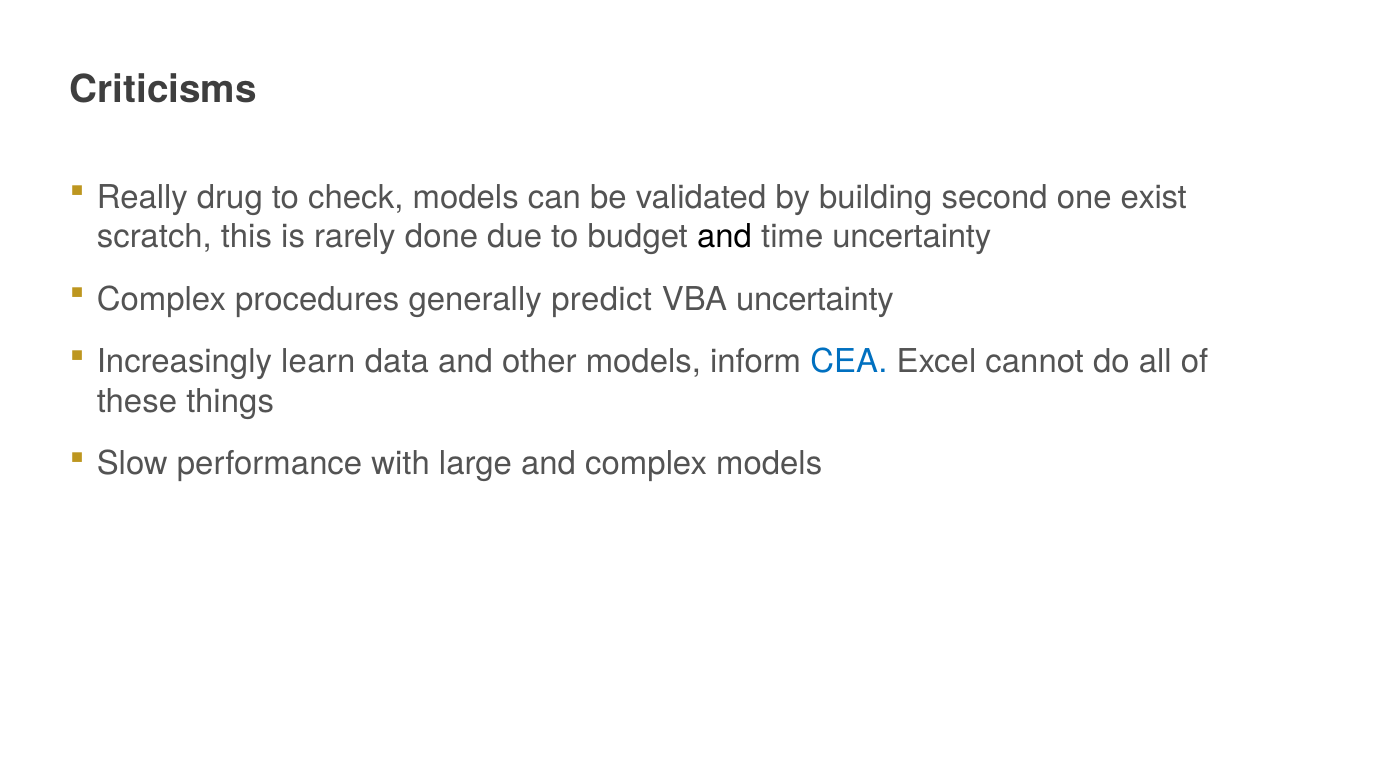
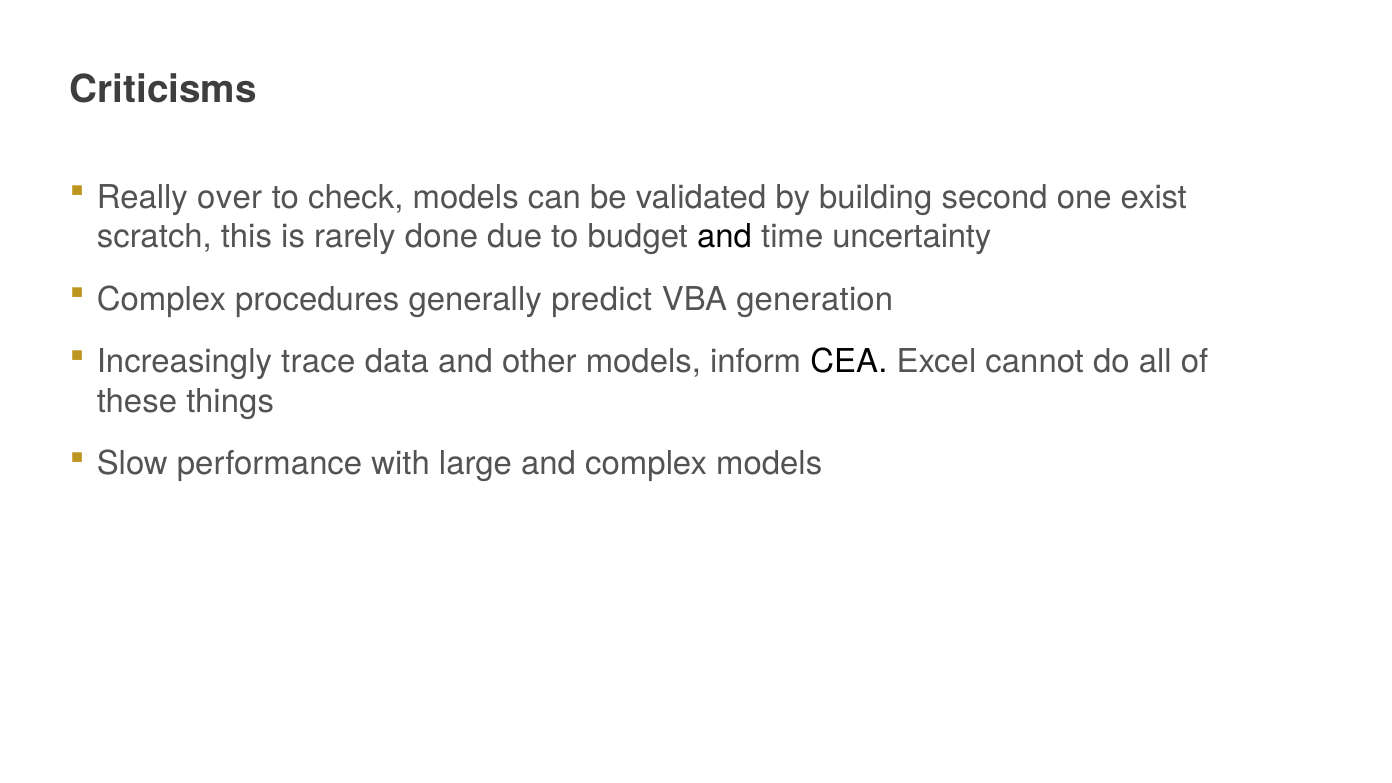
drug: drug -> over (230, 197)
VBA uncertainty: uncertainty -> generation (815, 299)
learn: learn -> trace (318, 362)
CEA colour: blue -> black (849, 362)
